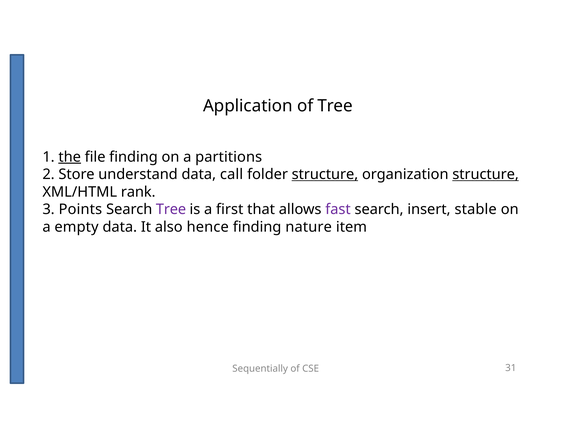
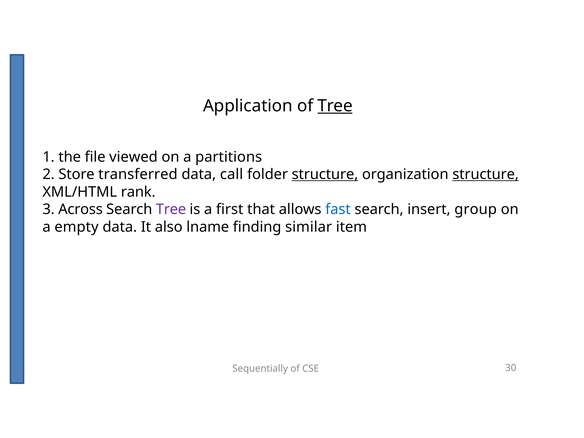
Tree underline: none -> present (335, 106)
the underline: present -> none (70, 157)
file finding: finding -> viewed (133, 157)
understand: understand -> transferred (138, 174)
Points: Points -> Across (81, 209)
fast colour: purple -> blue (338, 209)
stable: stable -> group (476, 209)
hence: hence -> lname (208, 227)
nature: nature -> similar (309, 227)
31: 31 -> 30 (511, 368)
